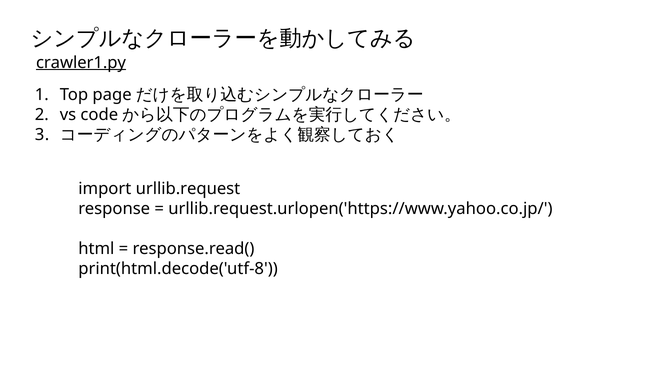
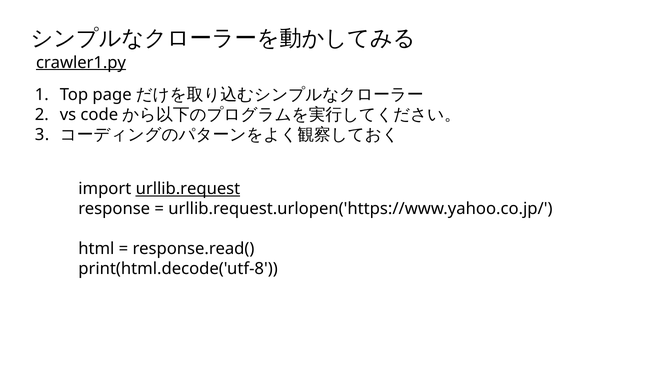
urllib.request underline: none -> present (188, 188)
